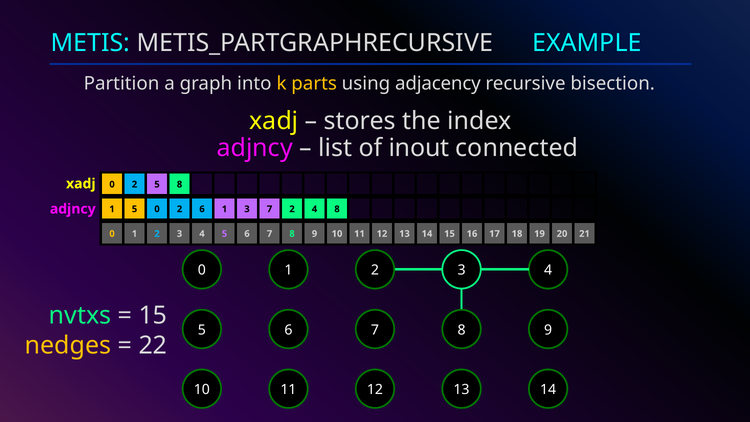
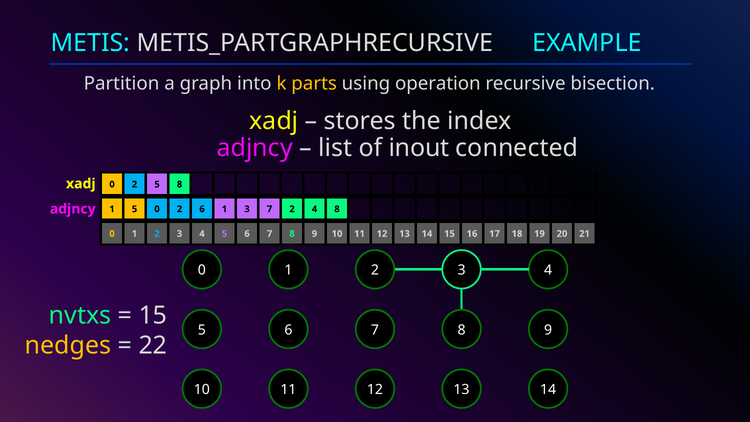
adjacency: adjacency -> operation (438, 84)
